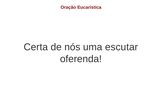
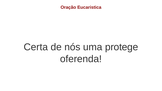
escutar: escutar -> protege (122, 47)
